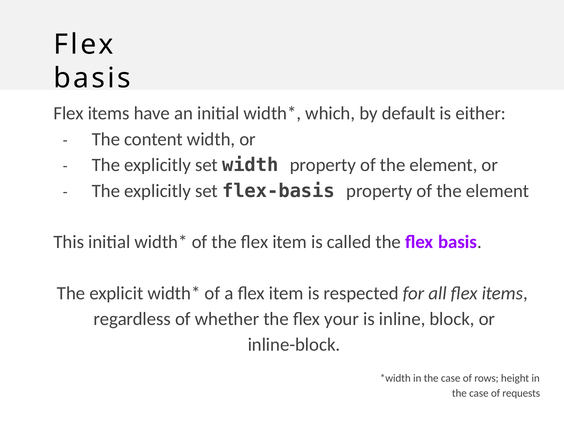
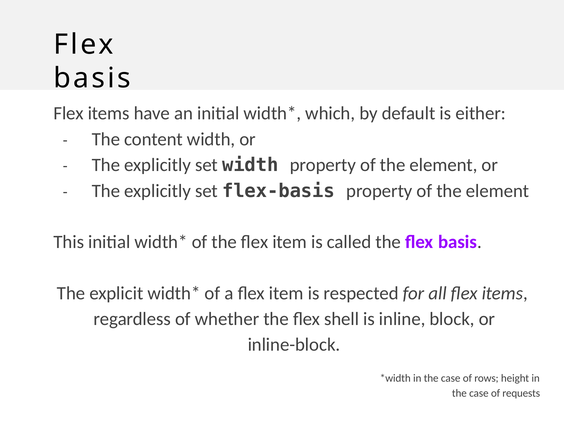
your: your -> shell (342, 319)
